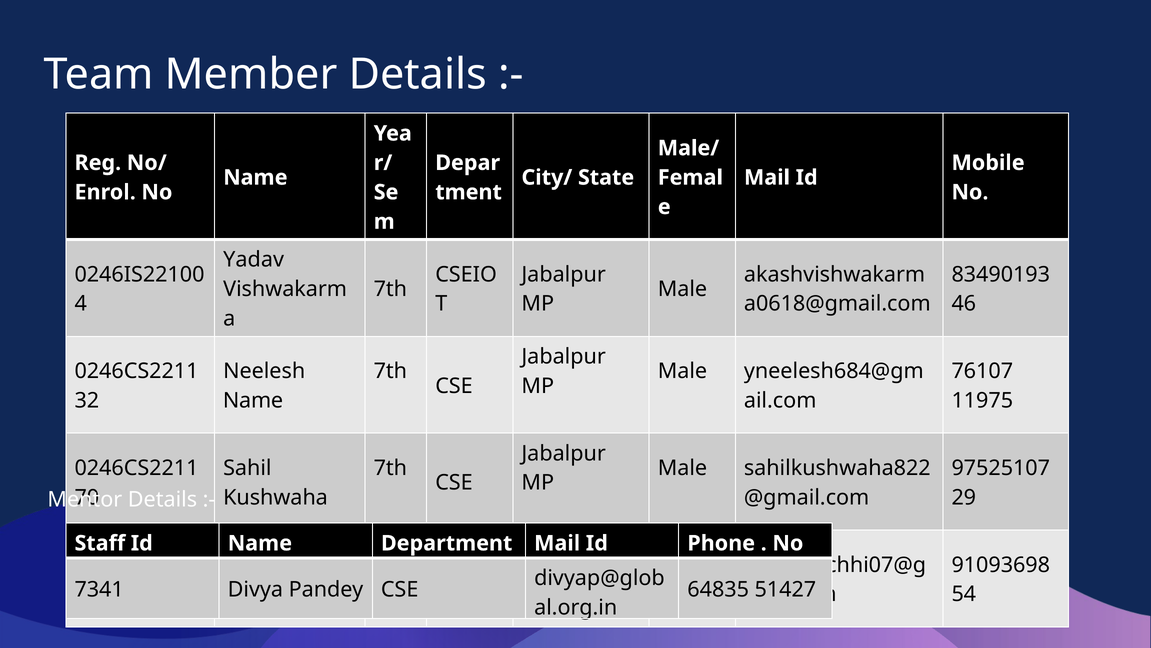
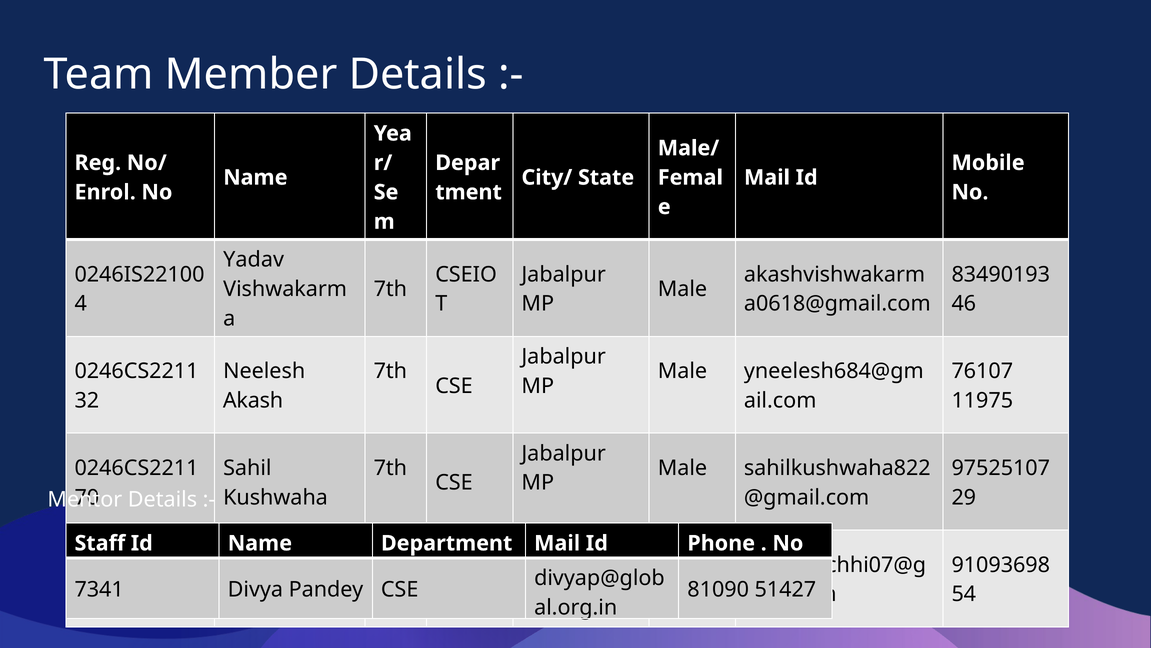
Name: Name -> Akash (253, 400)
64835: 64835 -> 81090 (718, 589)
